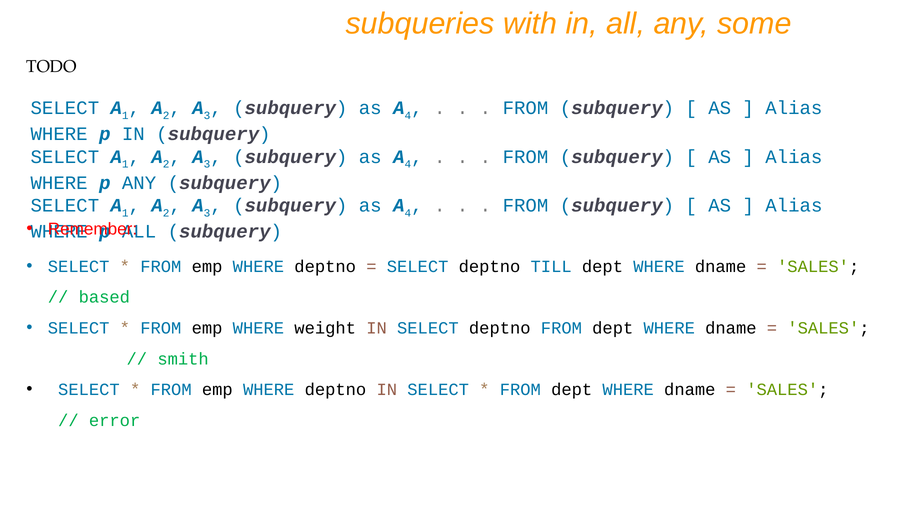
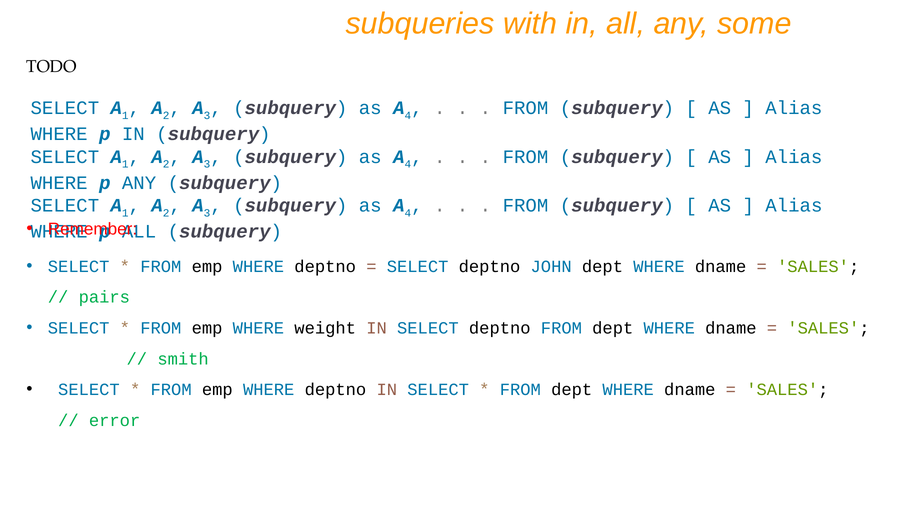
TILL: TILL -> JOHN (551, 267)
based: based -> pairs (104, 298)
